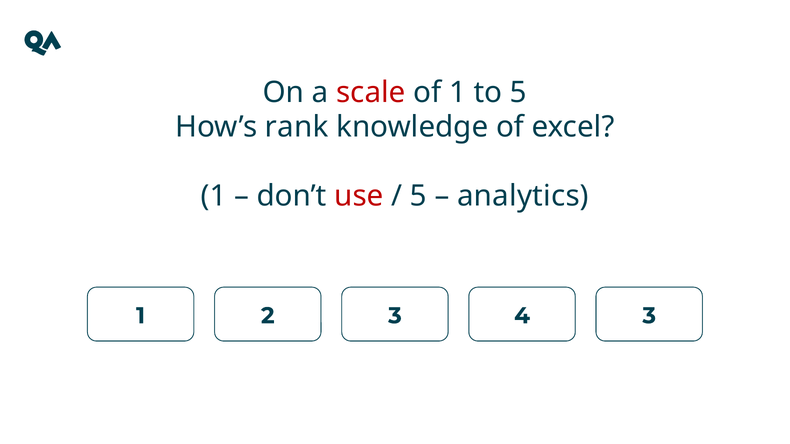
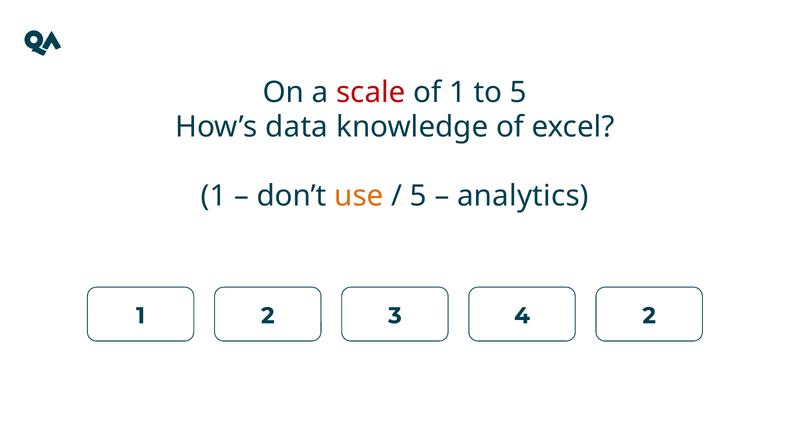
rank: rank -> data (297, 127)
use colour: red -> orange (359, 196)
4 3: 3 -> 2 (649, 316)
